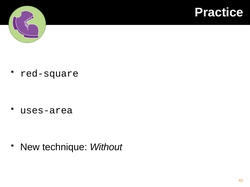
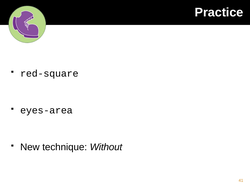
uses-area: uses-area -> eyes-area (46, 111)
